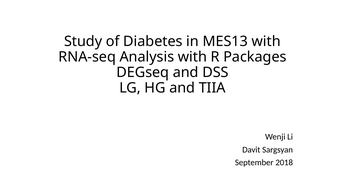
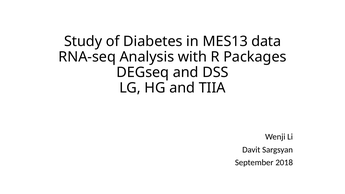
MES13 with: with -> data (266, 41)
